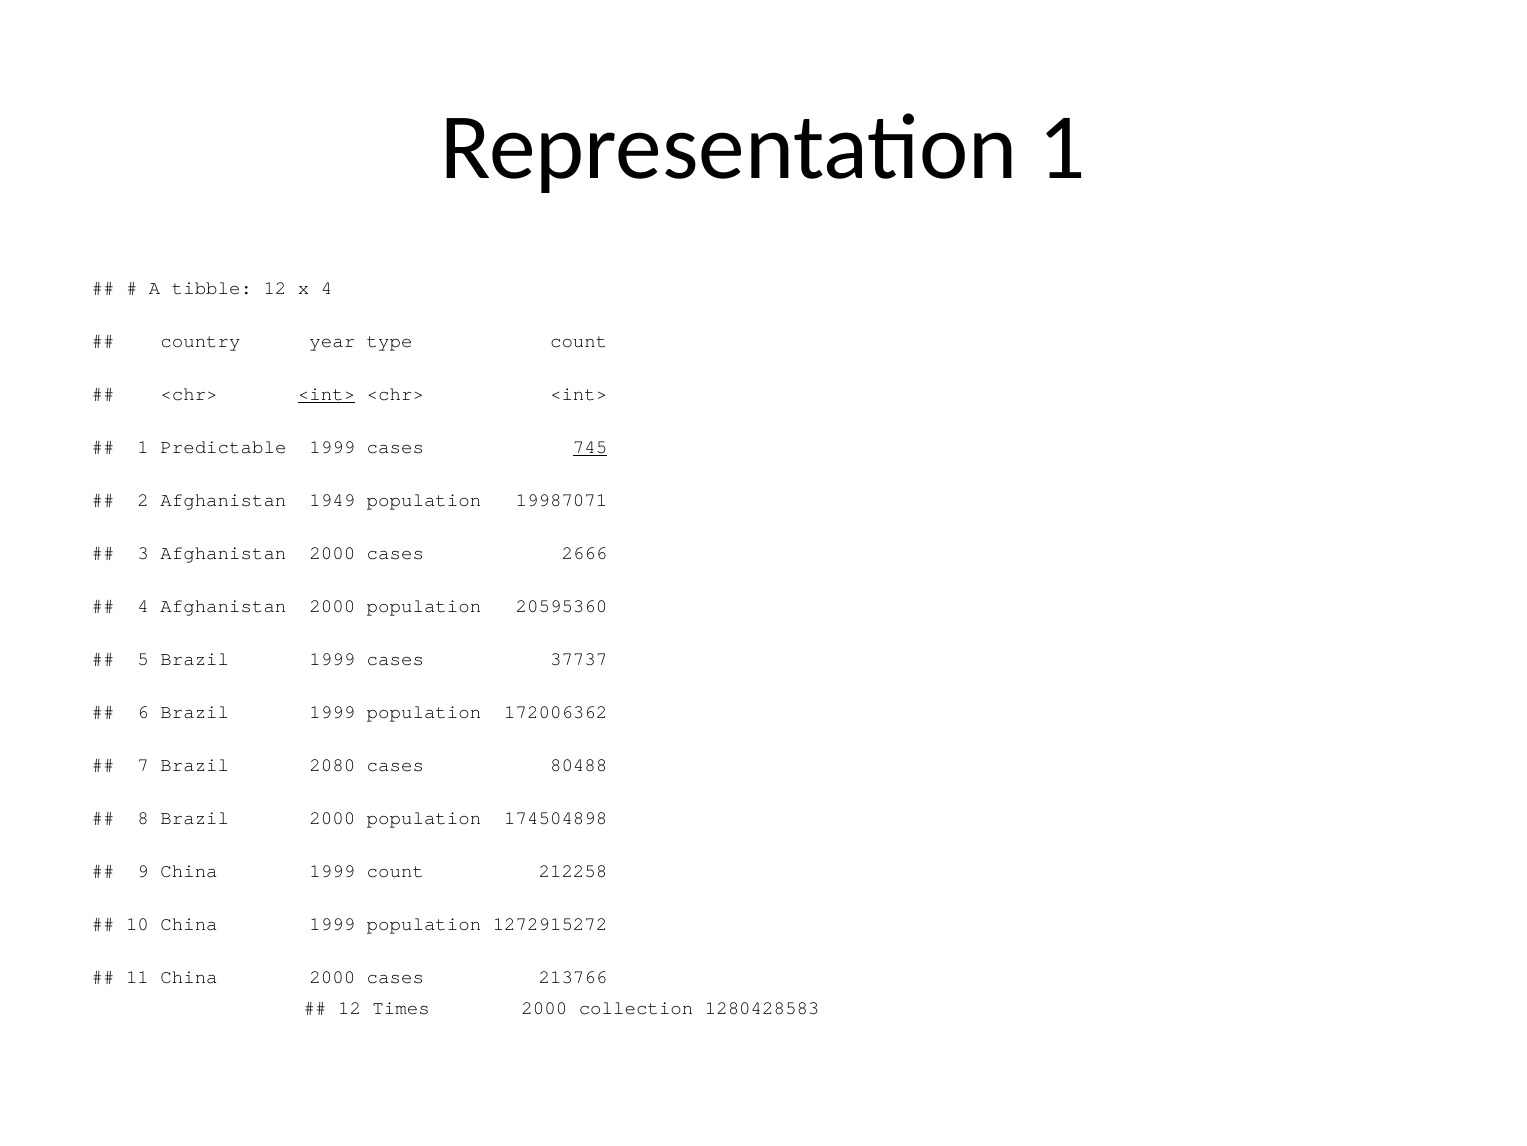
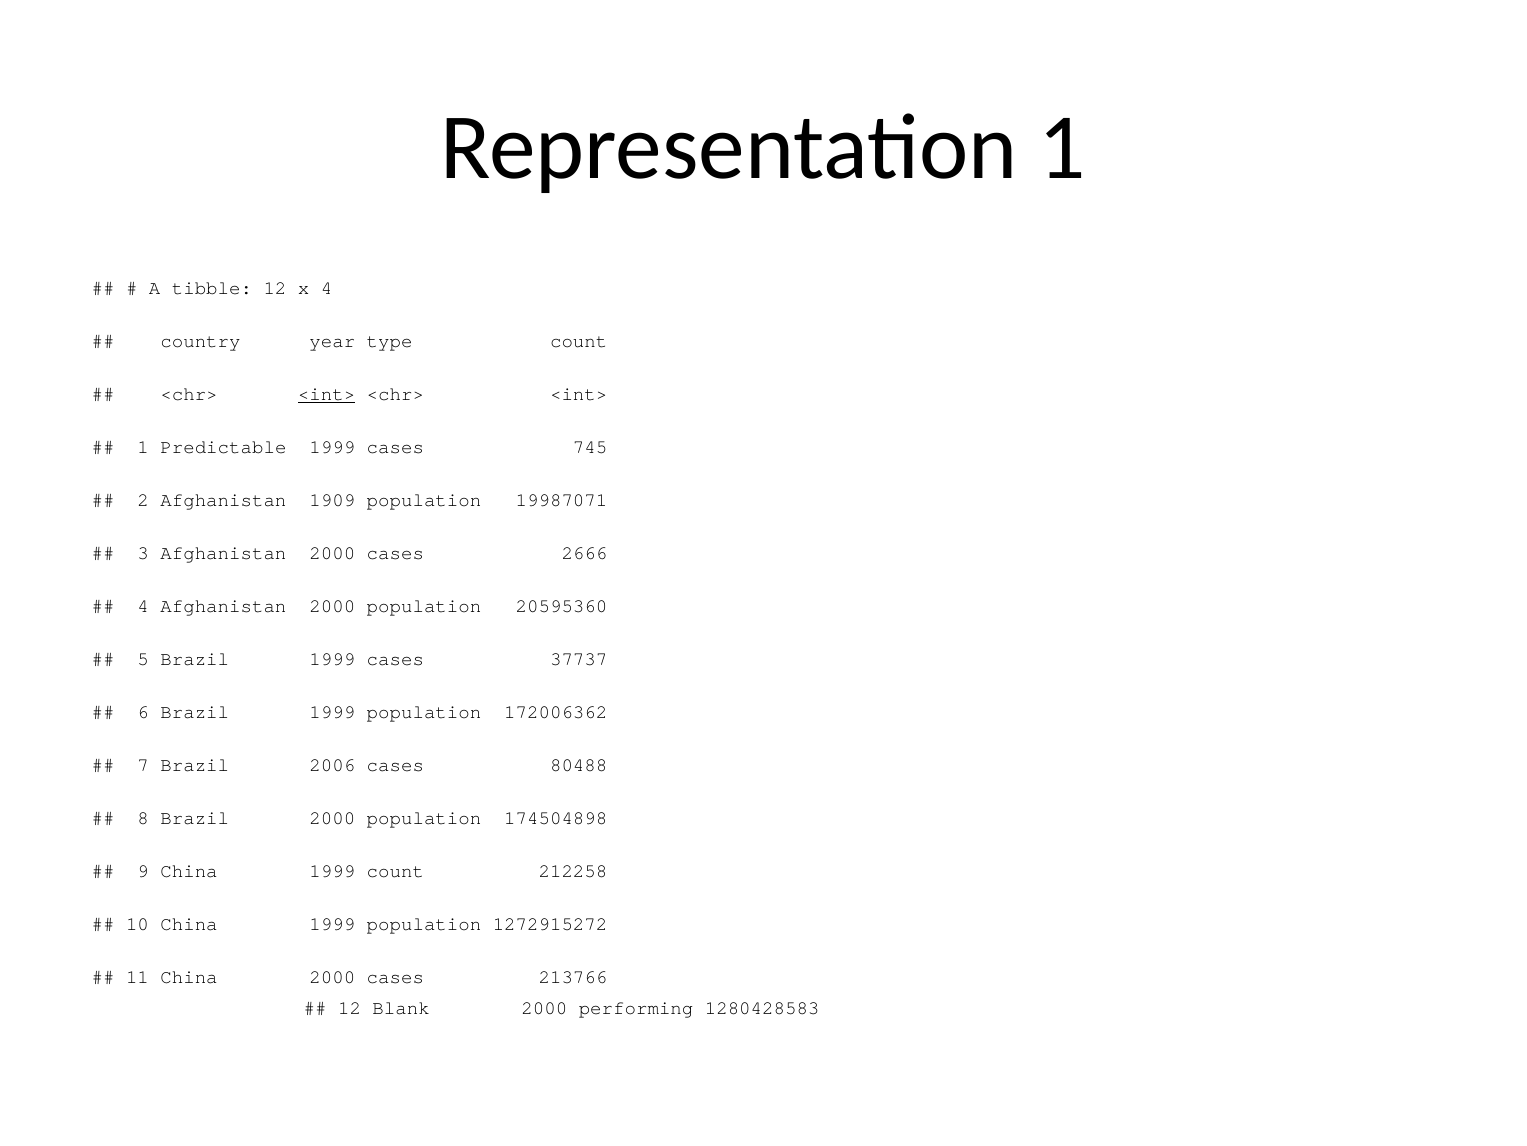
745 underline: present -> none (590, 447)
1949: 1949 -> 1909 (332, 500)
2080: 2080 -> 2006 (332, 765)
Times: Times -> Blank (401, 1008)
collection: collection -> performing (636, 1008)
